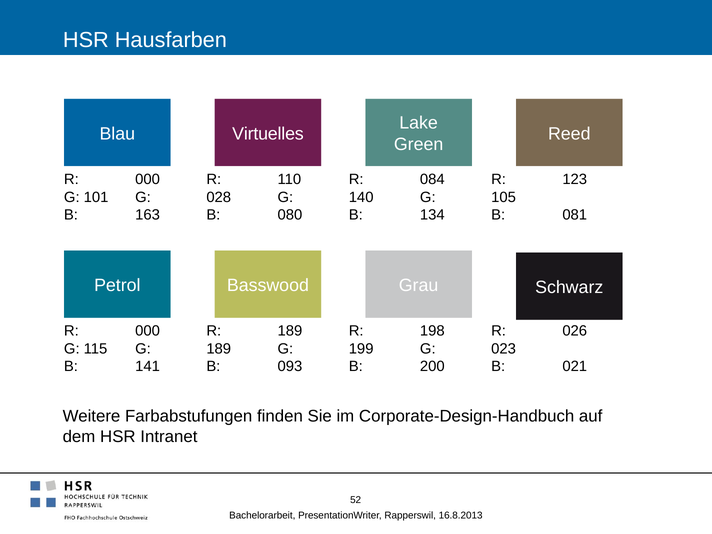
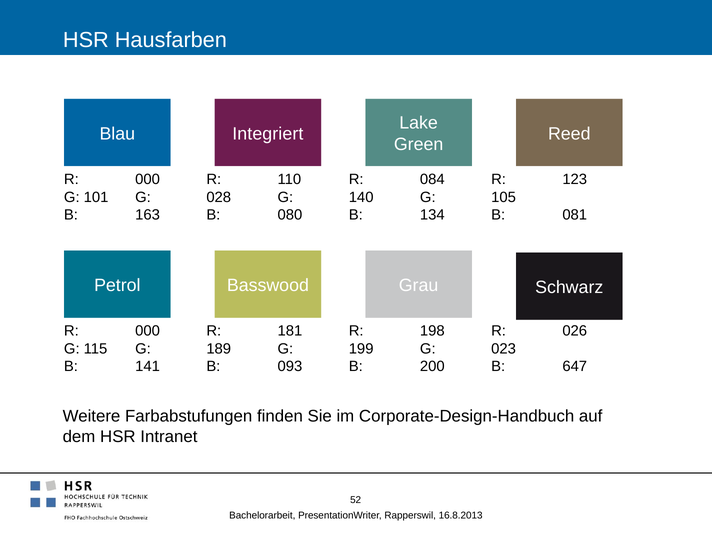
Virtuelles: Virtuelles -> Integriert (268, 134)
R 189: 189 -> 181 (290, 331)
021: 021 -> 647 (575, 366)
